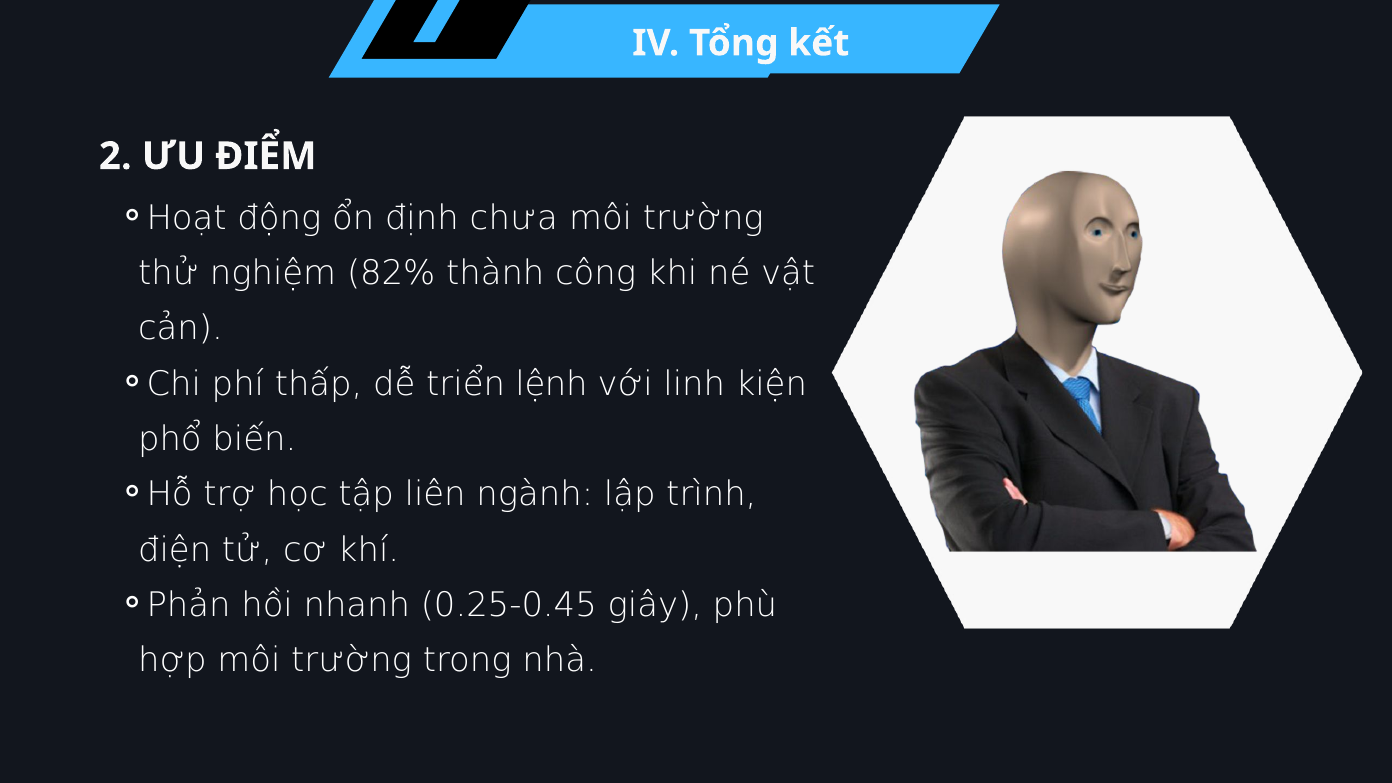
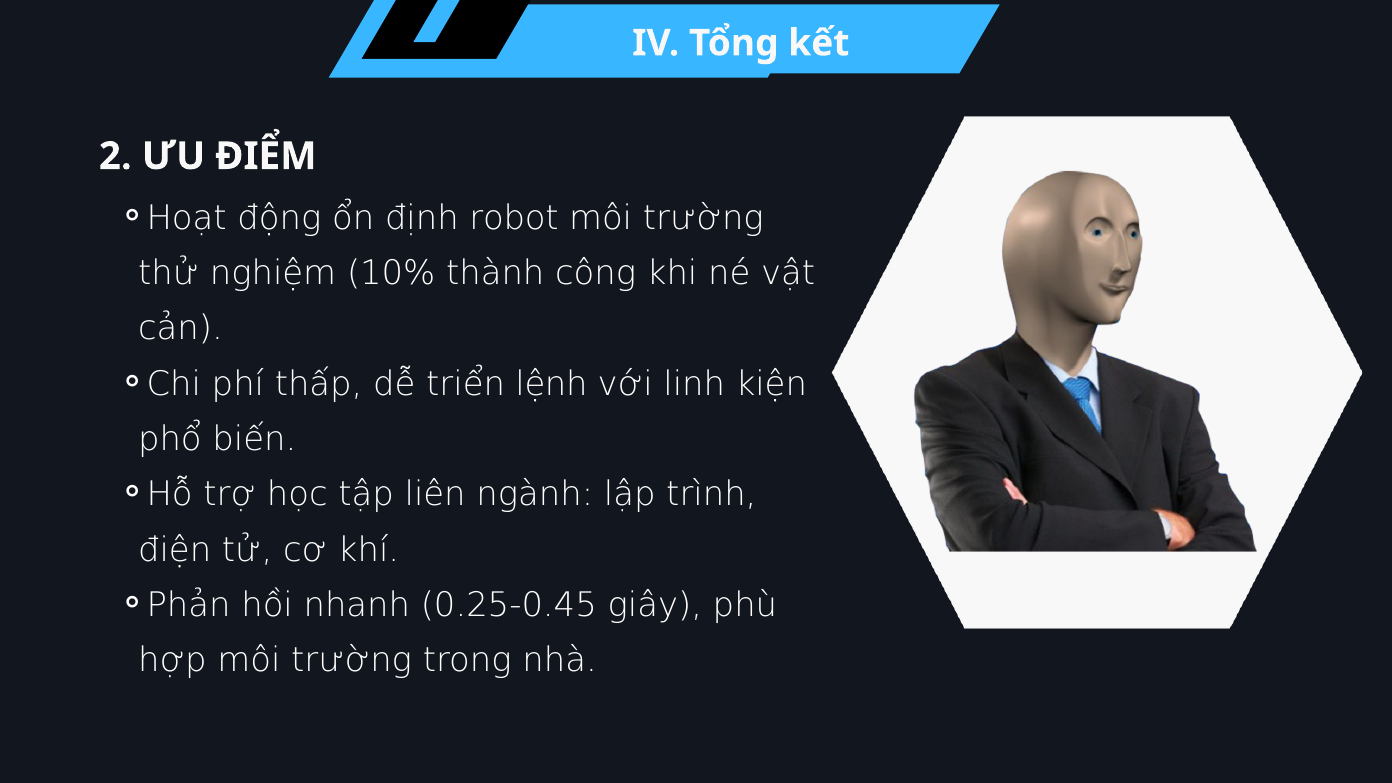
chưa: chưa -> robot (514, 218)
82%: 82% -> 10% (391, 273)
